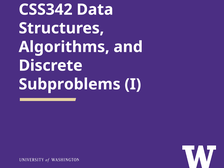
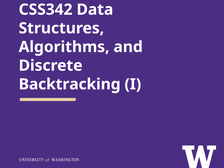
Subproblems: Subproblems -> Backtracking (70, 84)
